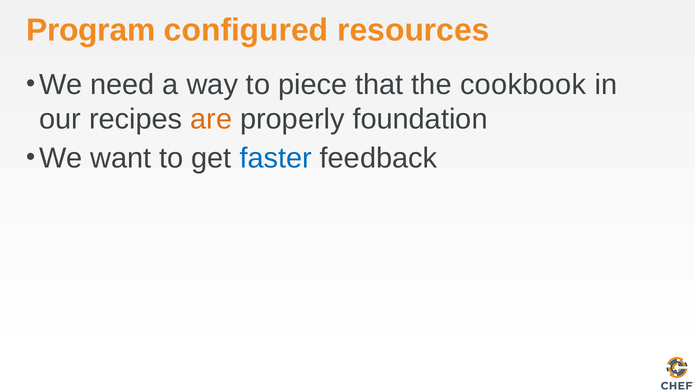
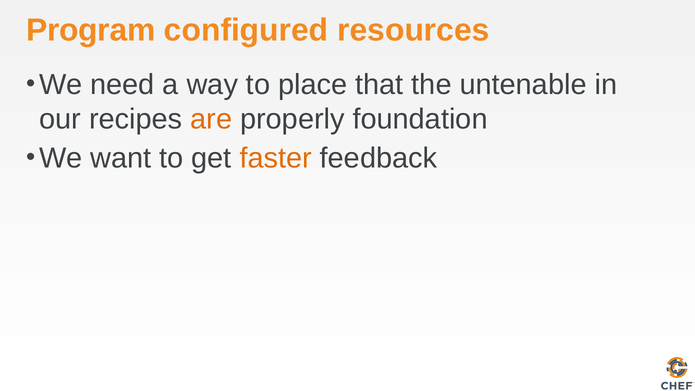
piece: piece -> place (313, 85)
cookbook: cookbook -> untenable (523, 85)
faster colour: blue -> orange (276, 158)
